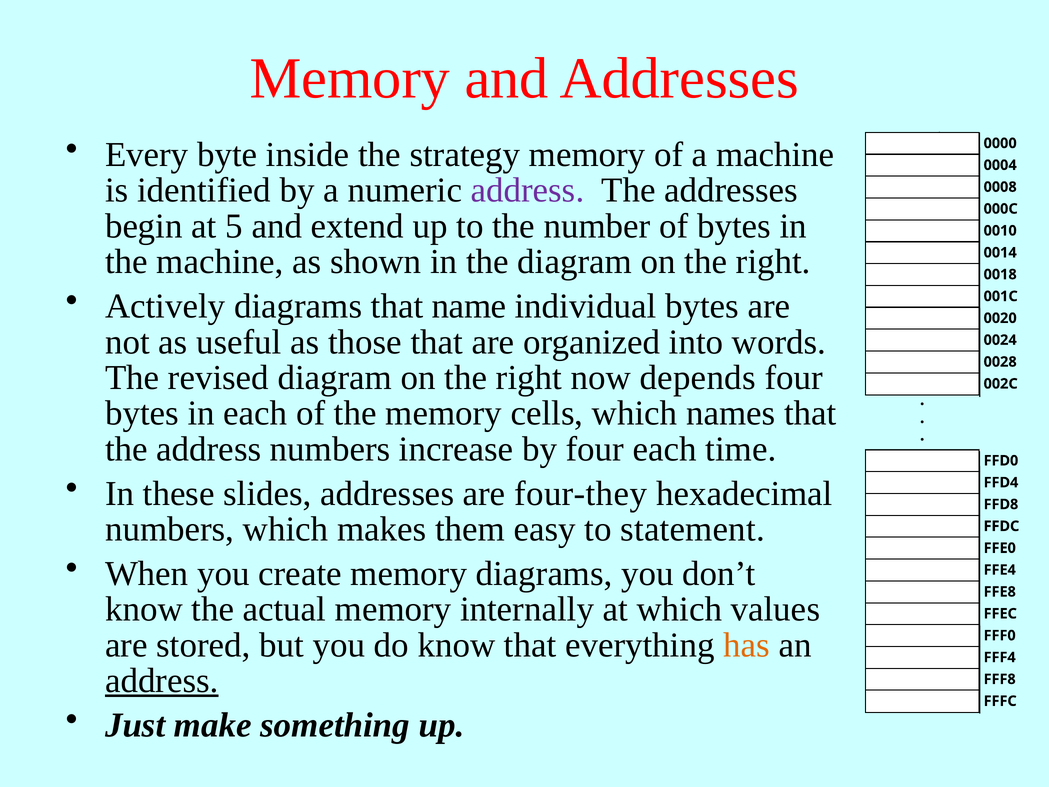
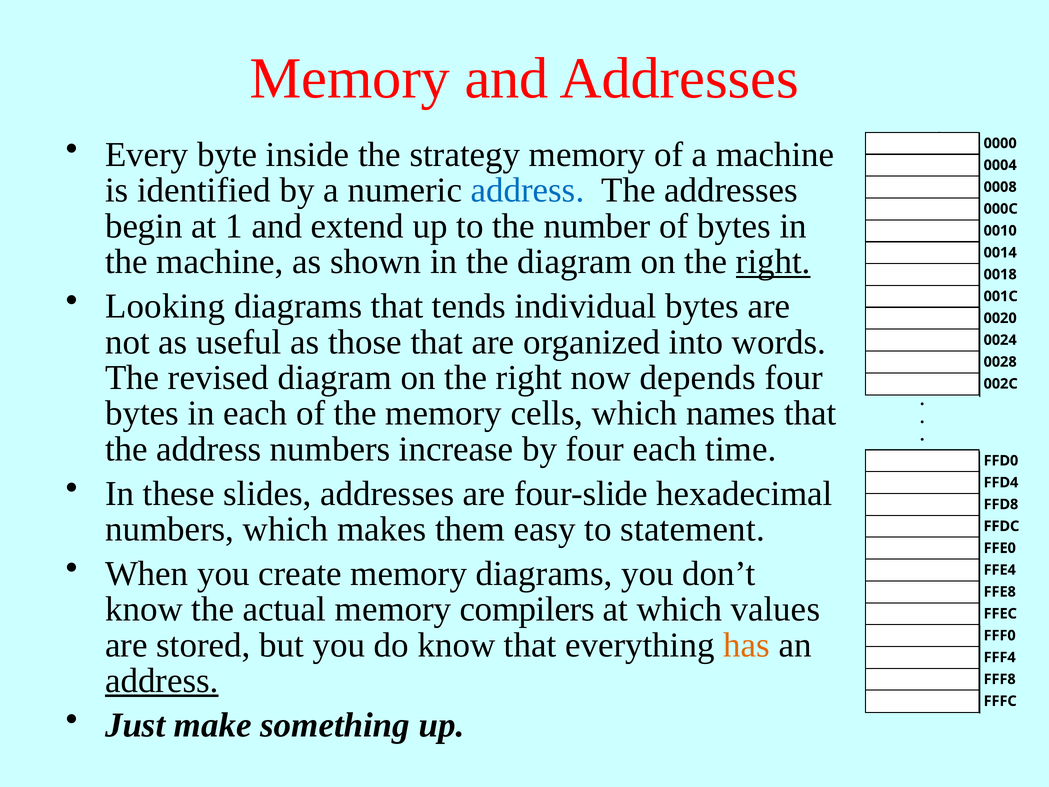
address colour: purple -> blue (527, 190)
5: 5 -> 1 (234, 226)
right underline: none -> present (773, 262)
Actively: Actively -> Looking (165, 306)
name: name -> tends (469, 306)
four-they: four-they -> four-slide (581, 493)
internally: internally -> compilers (527, 609)
